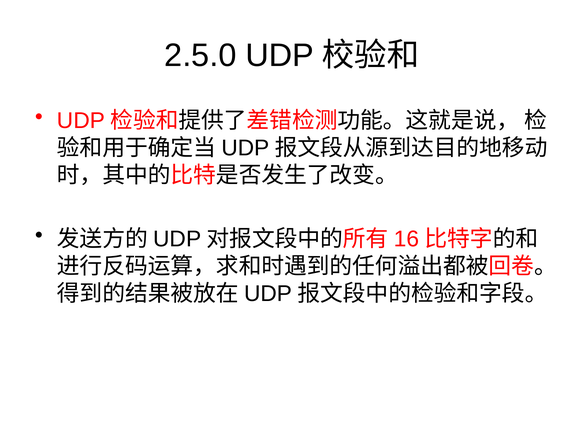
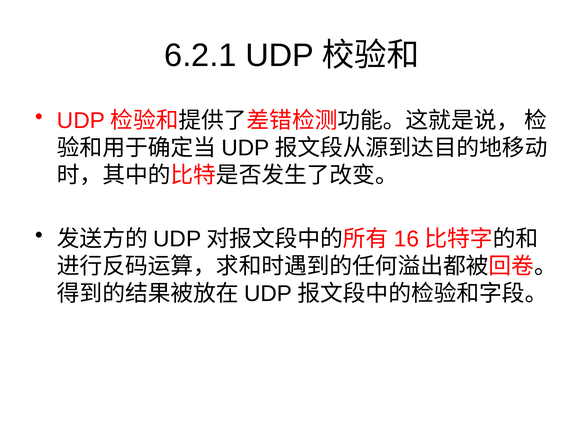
2.5.0: 2.5.0 -> 6.2.1 (200, 55)
